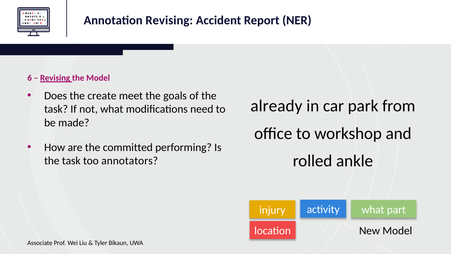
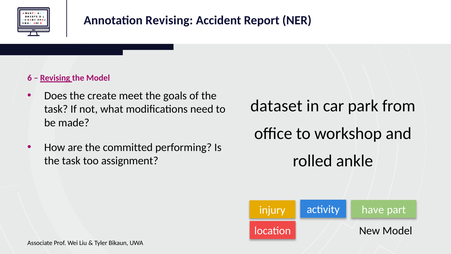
already: already -> dataset (276, 106)
annotators: annotators -> assignment (130, 161)
activity what: what -> have (373, 209)
